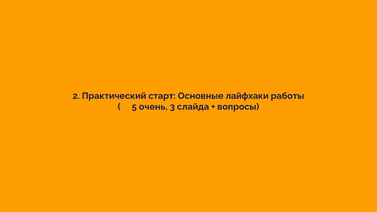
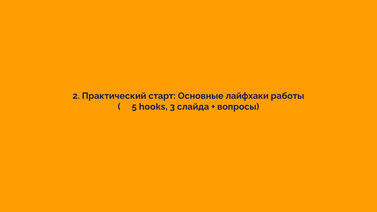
очень: очень -> hooks (153, 107)
